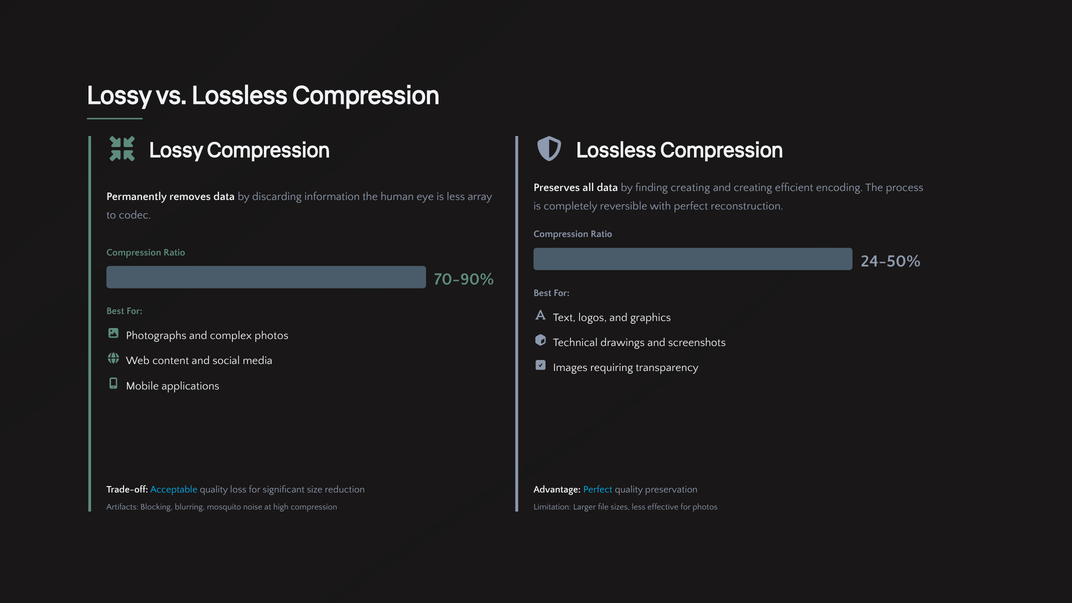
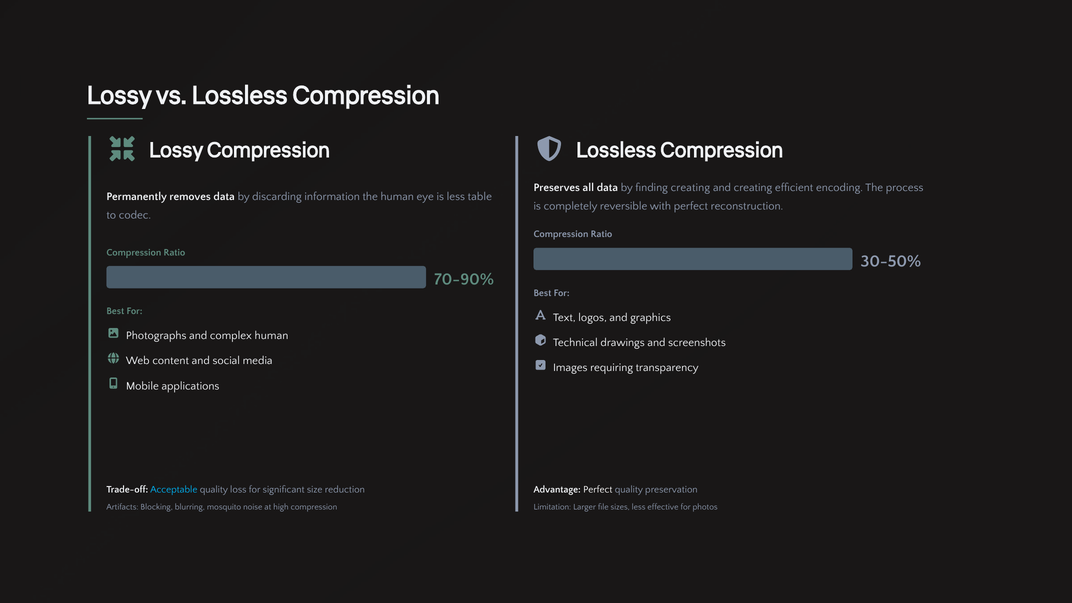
array: array -> table (480, 196)
24-50%: 24-50% -> 30-50% (891, 261)
complex photos: photos -> human (271, 336)
Perfect colour: light blue -> white (598, 490)
